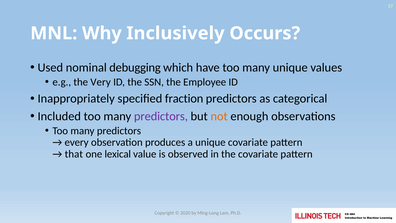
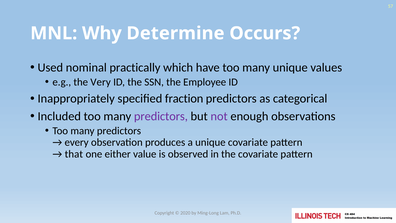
Inclusively: Inclusively -> Determine (175, 33)
debugging: debugging -> practically (135, 67)
not colour: orange -> purple (219, 116)
lexical: lexical -> either (118, 154)
